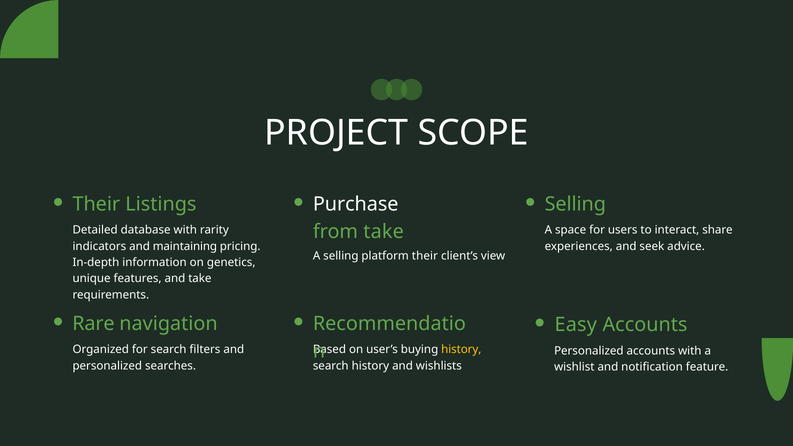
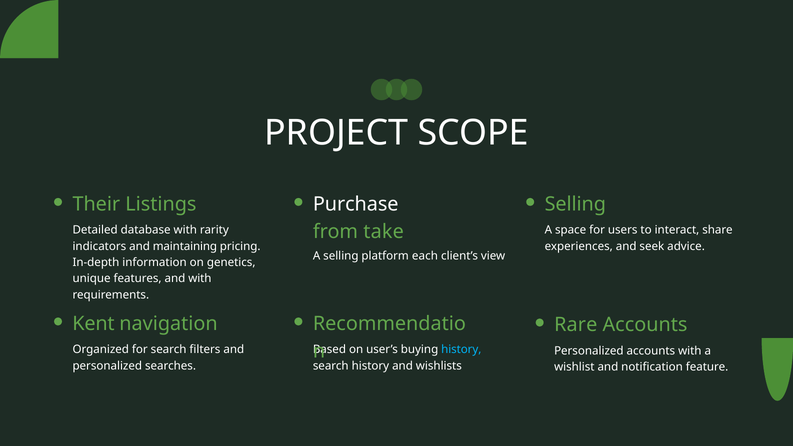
platform their: their -> each (425, 256)
and take: take -> with (200, 279)
Rare: Rare -> Kent (93, 324)
Easy: Easy -> Rare (576, 325)
history colour: yellow -> light blue (461, 350)
